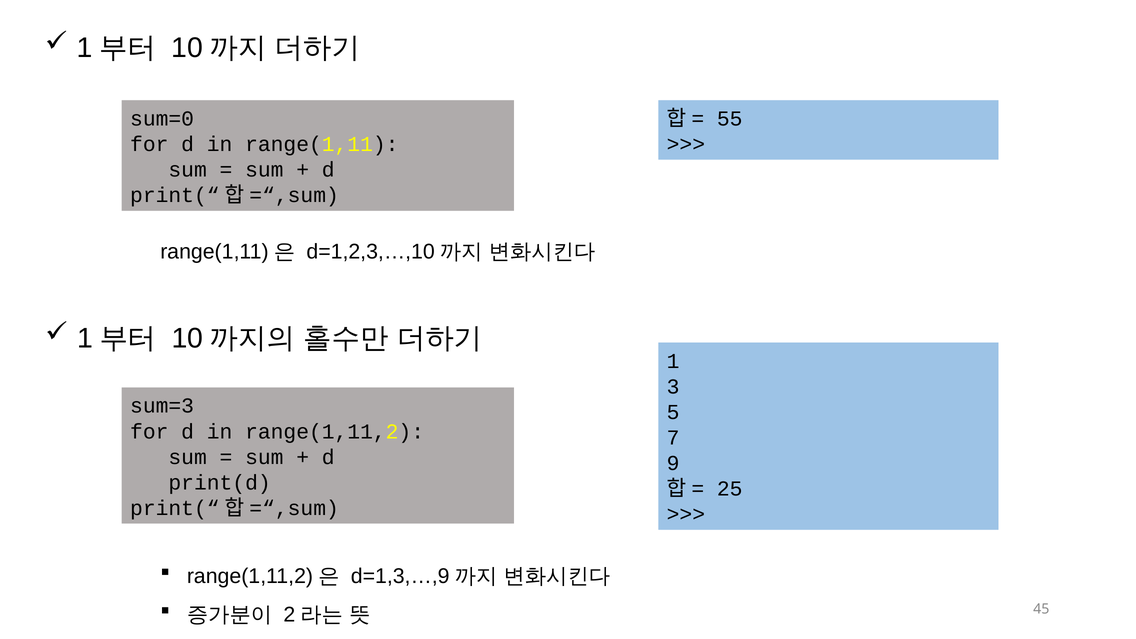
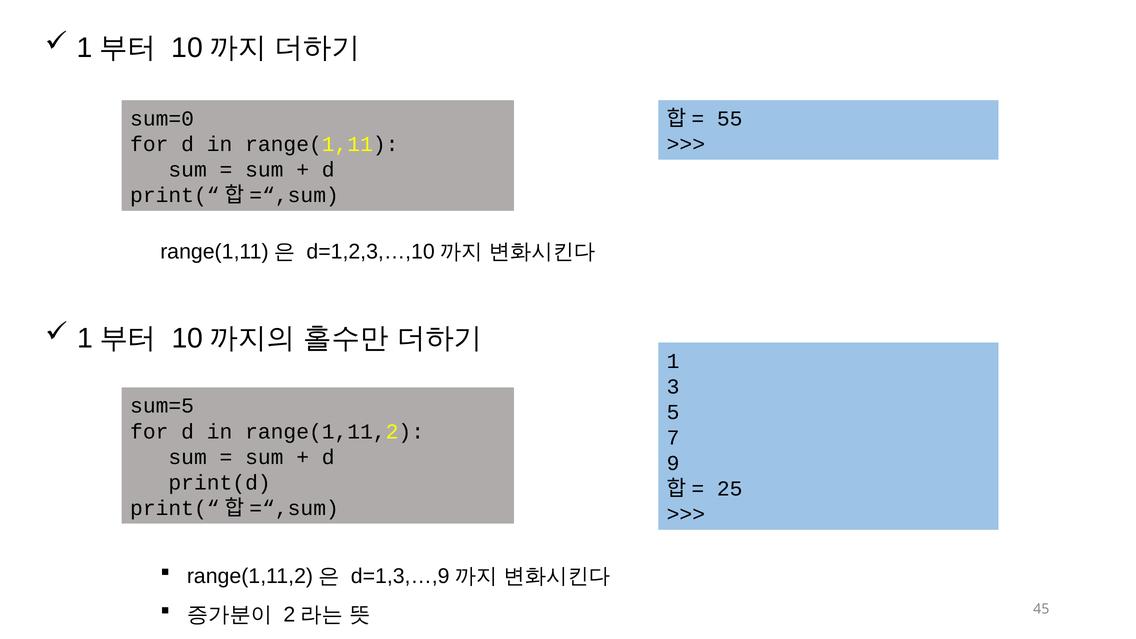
sum=3: sum=3 -> sum=5 (162, 406)
